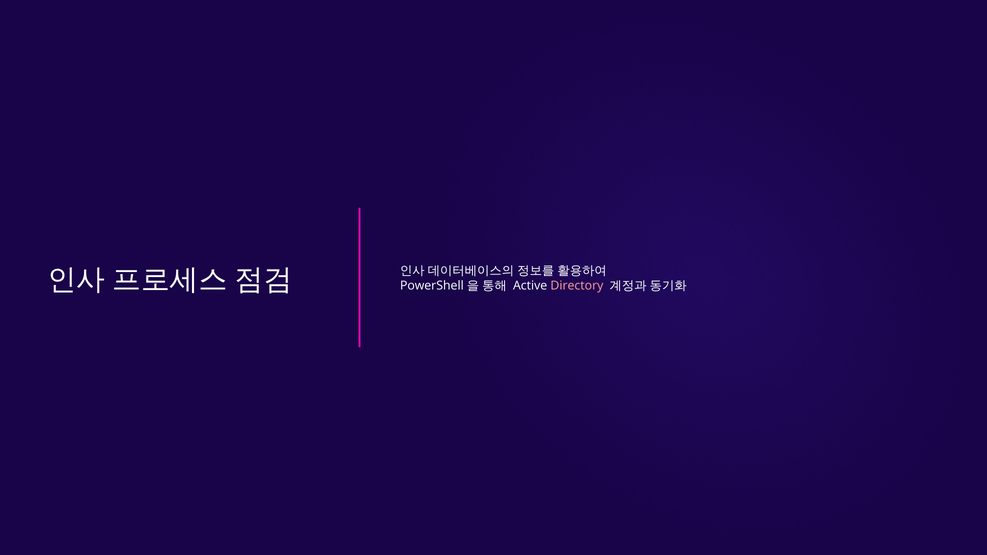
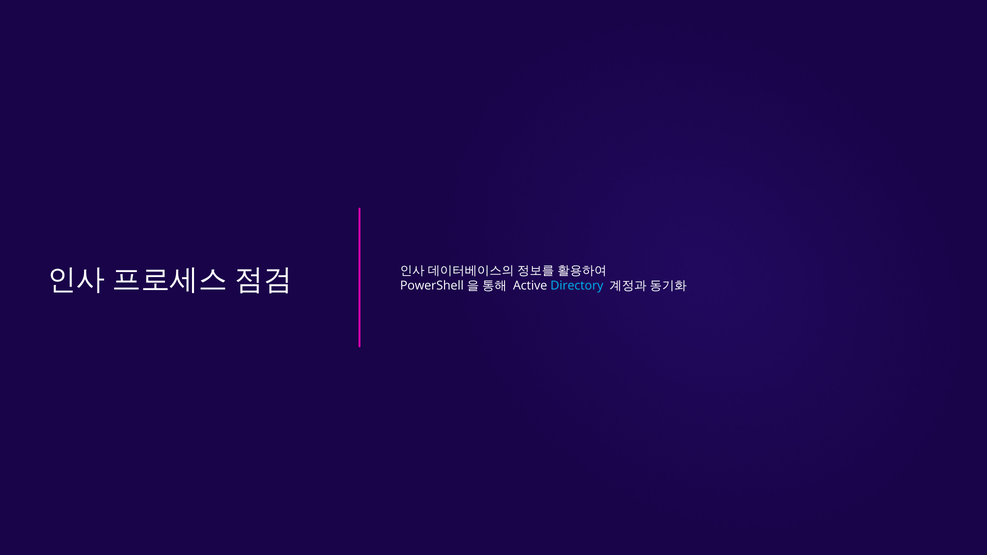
Directory colour: pink -> light blue (577, 286)
